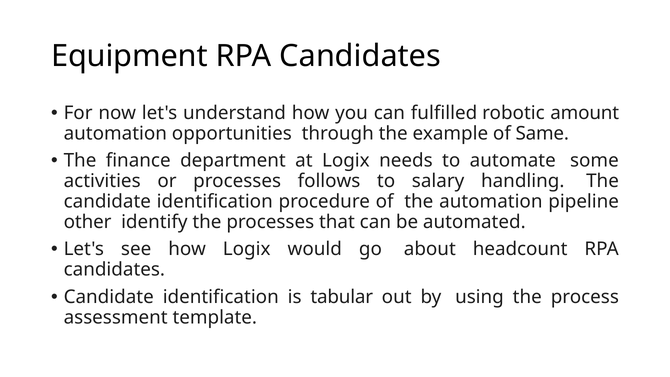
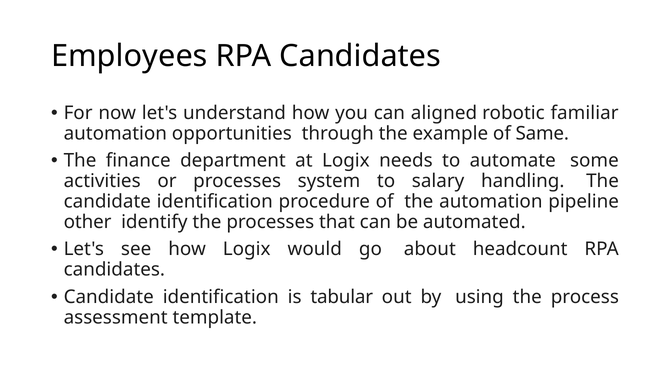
Equipment: Equipment -> Employees (129, 56)
fulfilled: fulfilled -> aligned (444, 113)
amount: amount -> familiar (585, 113)
follows: follows -> system (329, 181)
